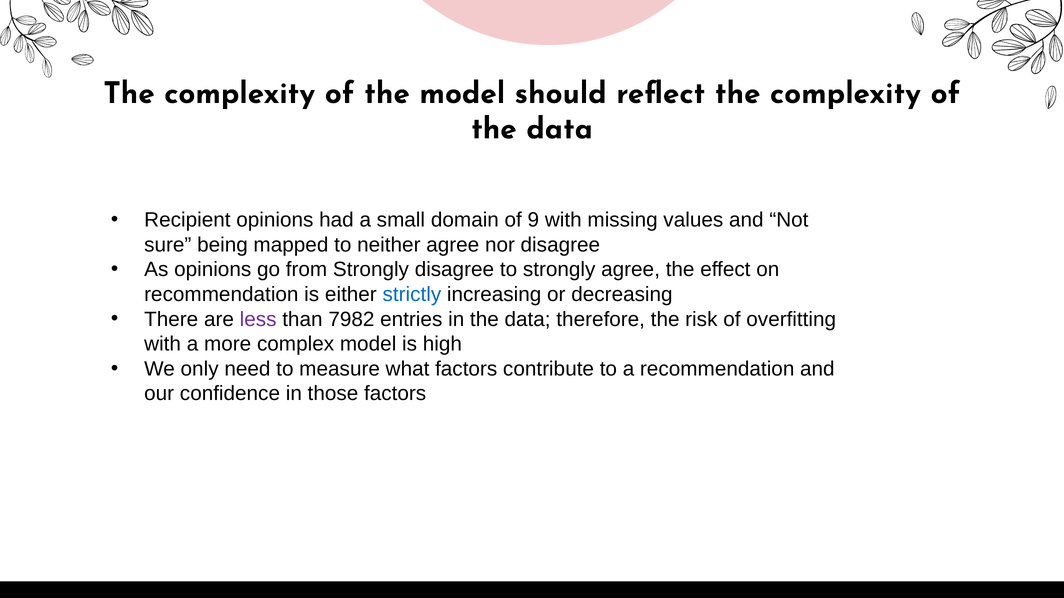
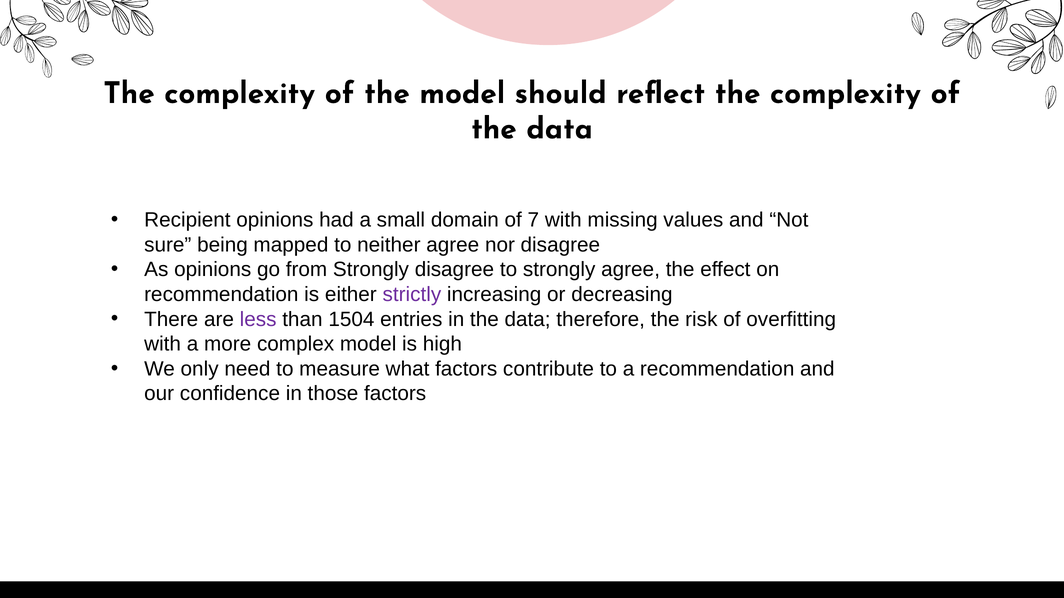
9: 9 -> 7 (533, 220)
strictly colour: blue -> purple (412, 295)
7982: 7982 -> 1504 (351, 319)
